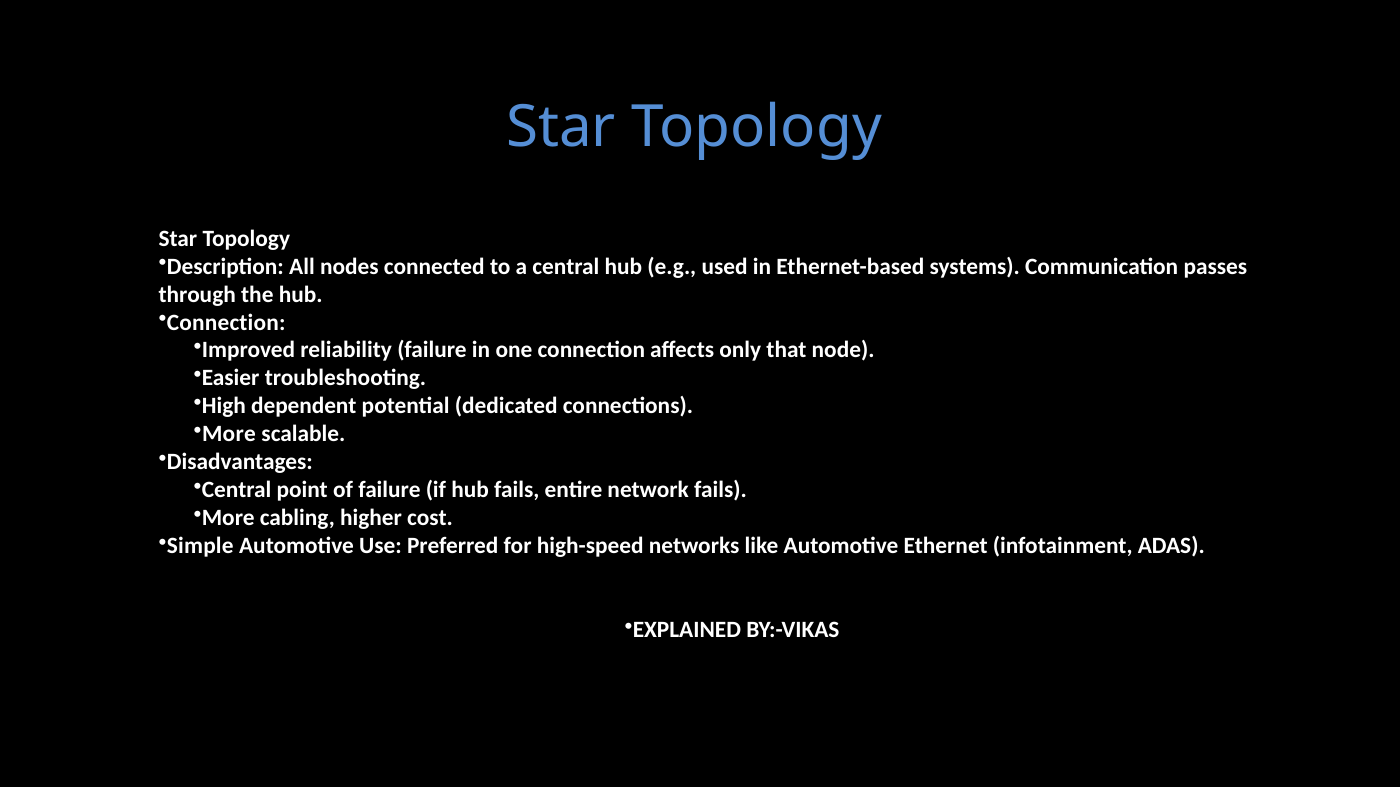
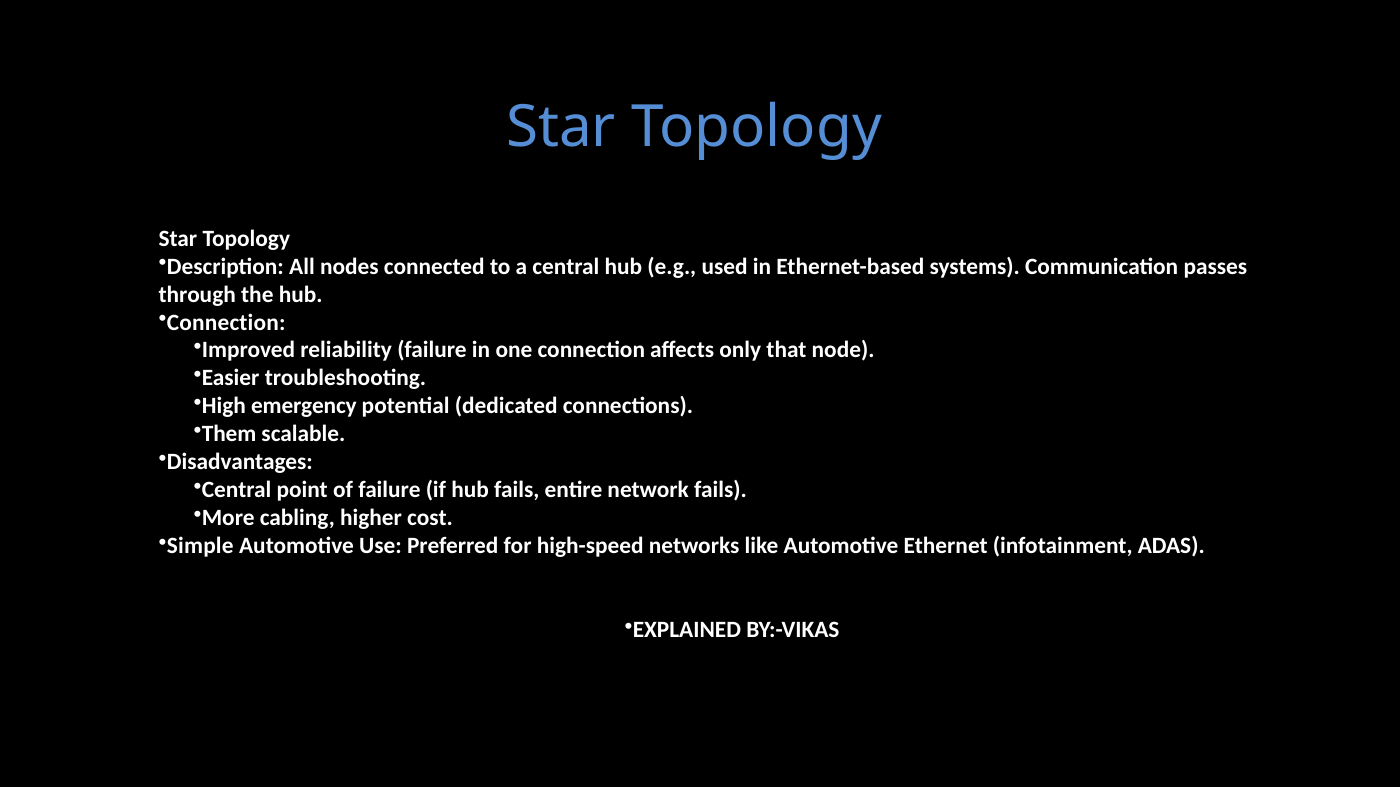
dependent: dependent -> emergency (304, 407)
More: More -> Them (229, 435)
